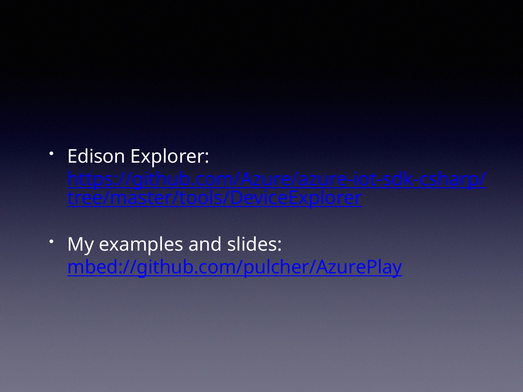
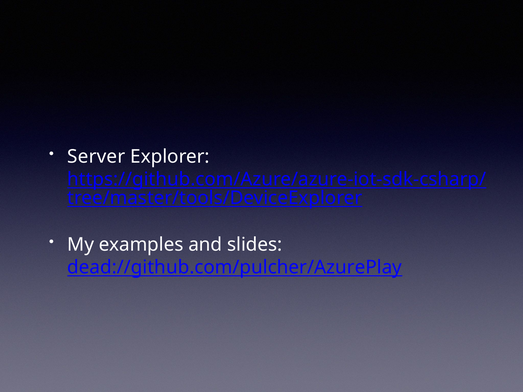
Edison: Edison -> Server (96, 157)
mbed://github.com/pulcher/AzurePlay: mbed://github.com/pulcher/AzurePlay -> dead://github.com/pulcher/AzurePlay (235, 267)
